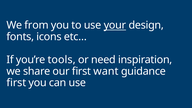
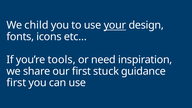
from: from -> child (36, 25)
want: want -> stuck (106, 71)
